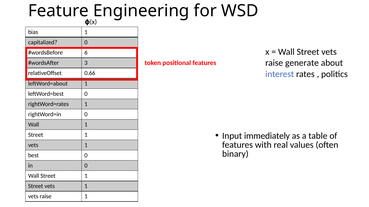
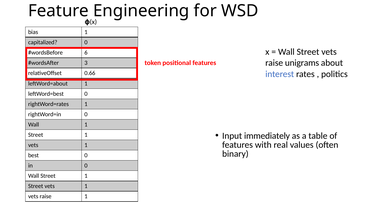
generate: generate -> unigrams (302, 63)
